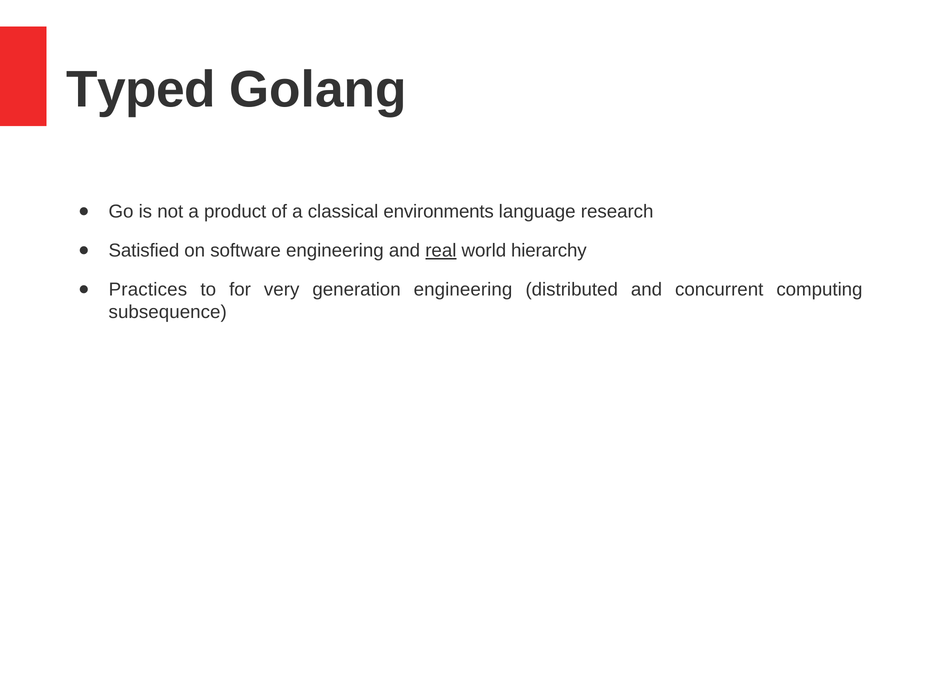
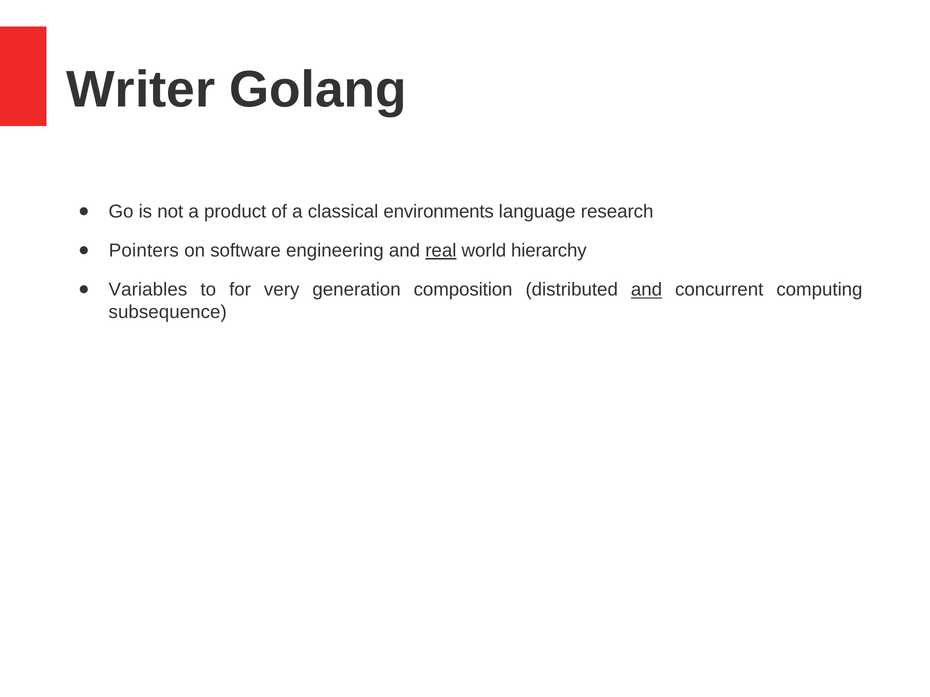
Typed: Typed -> Writer (141, 90)
Satisfied: Satisfied -> Pointers (144, 251)
Practices: Practices -> Variables (148, 290)
generation engineering: engineering -> composition (463, 290)
and underline: none -> present (647, 290)
